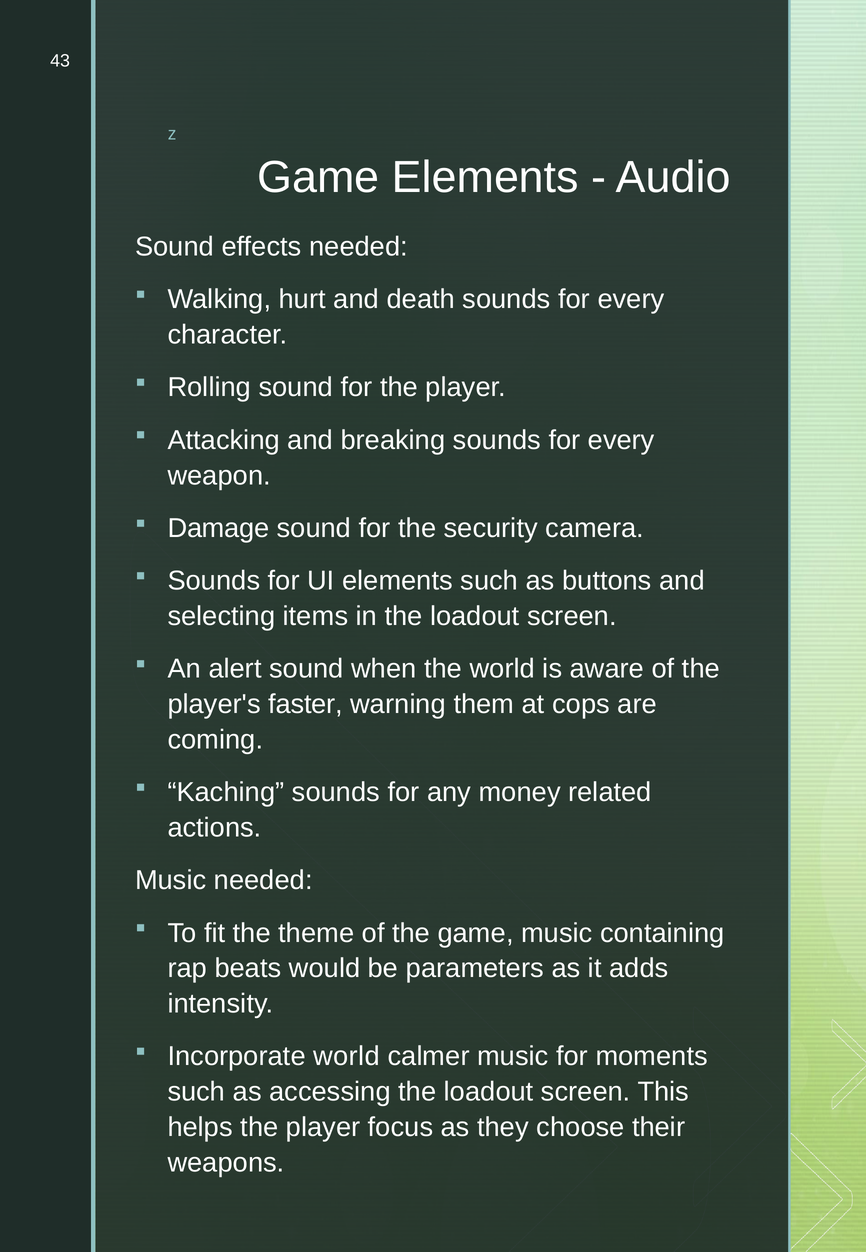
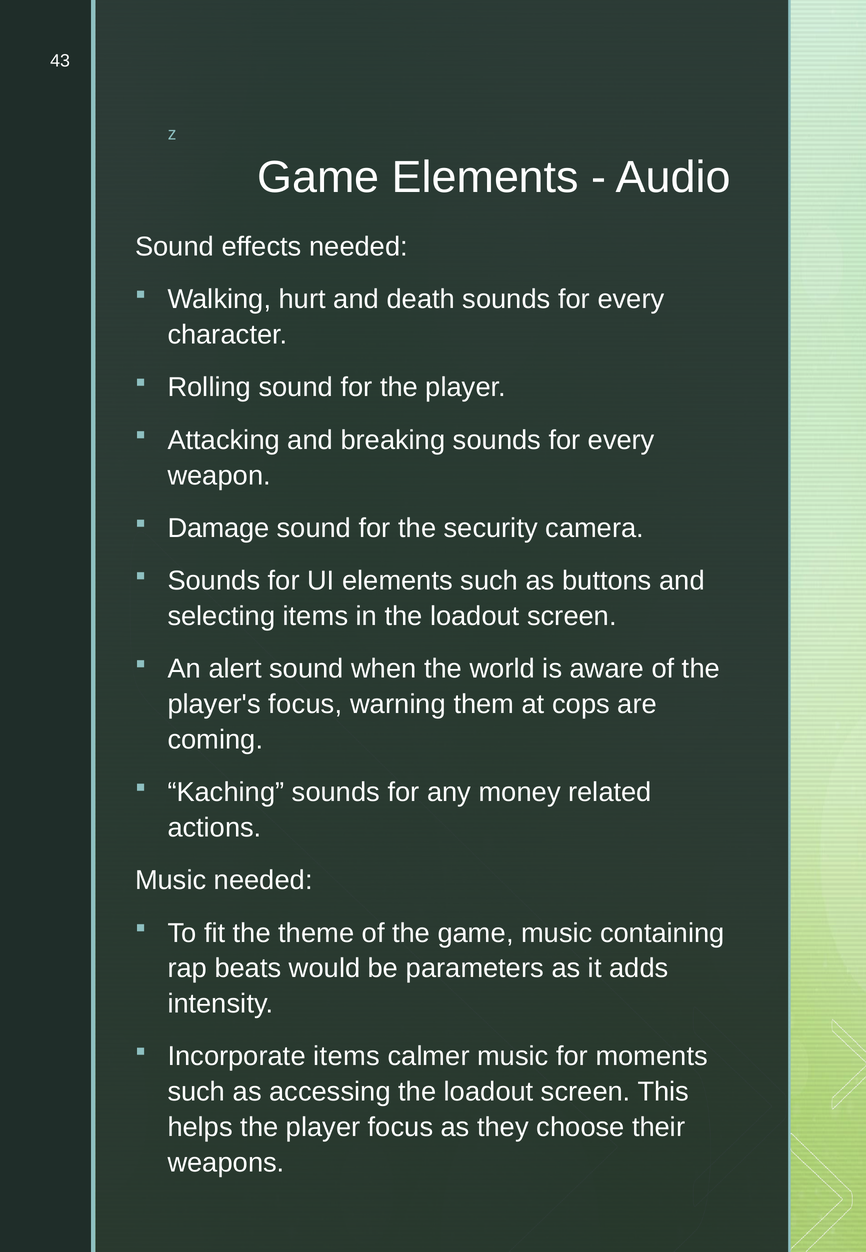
player's faster: faster -> focus (305, 704)
Incorporate world: world -> items (347, 1056)
